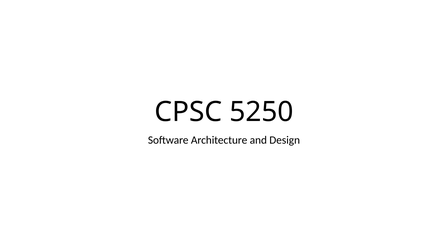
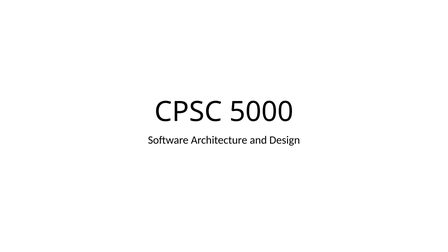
5250: 5250 -> 5000 (261, 112)
